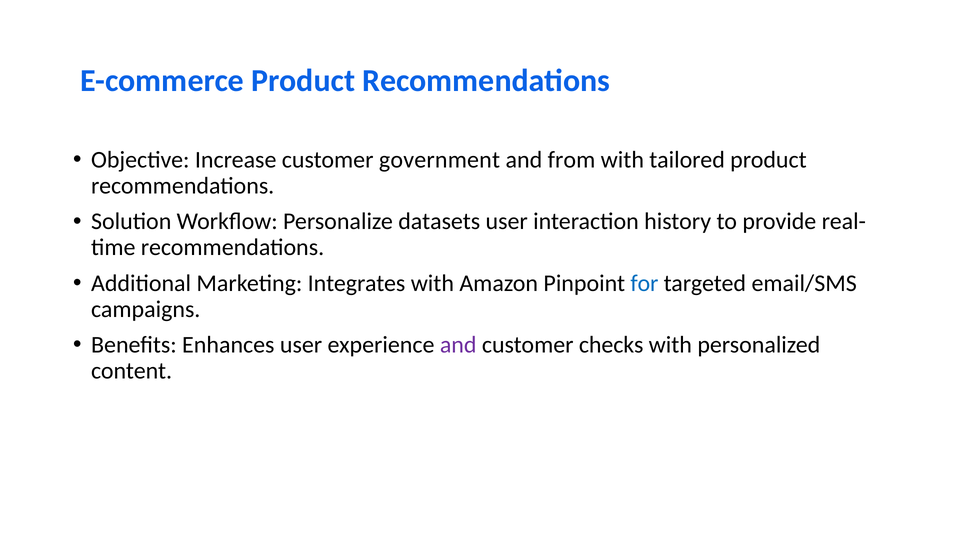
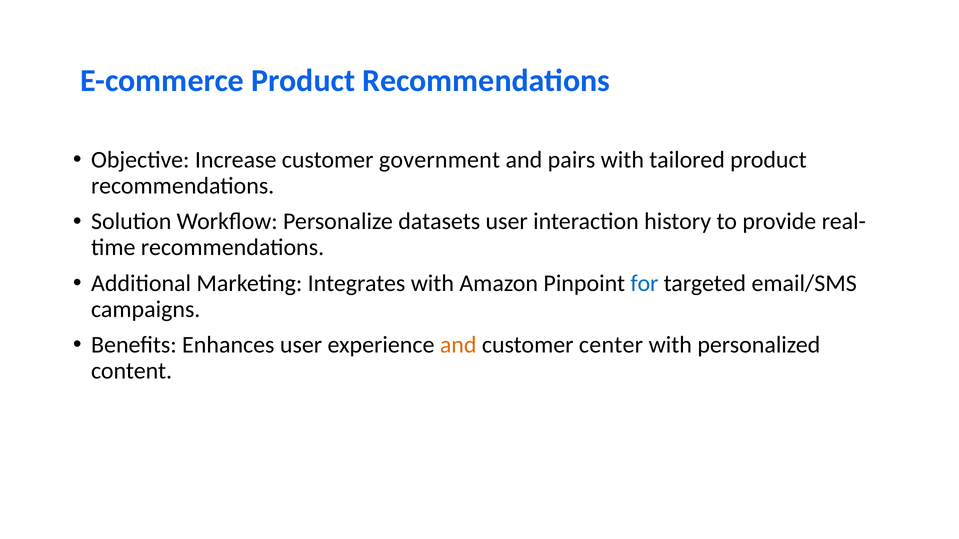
from: from -> pairs (571, 160)
and colour: purple -> orange (458, 345)
checks: checks -> center (611, 345)
